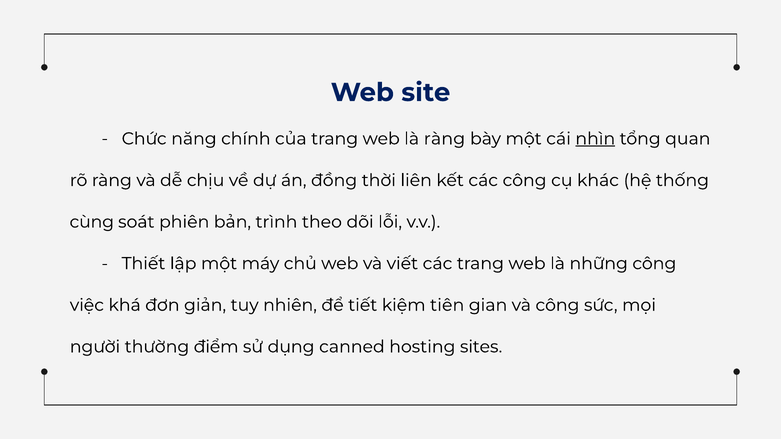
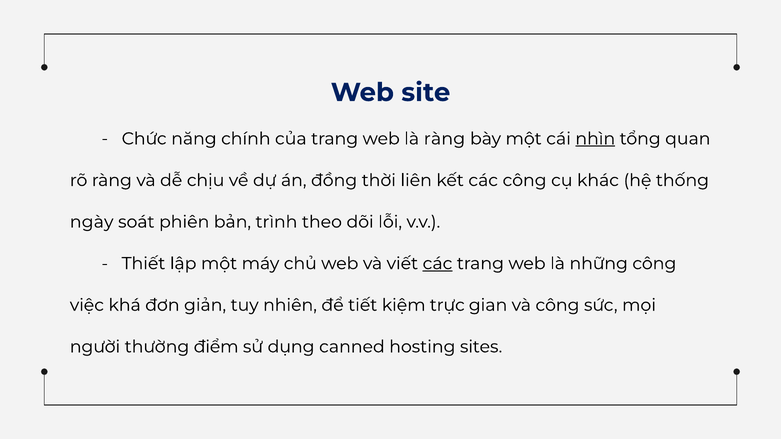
cùng: cùng -> ngày (92, 222)
các underline: none -> present (438, 264)
tiên: tiên -> trực (447, 305)
